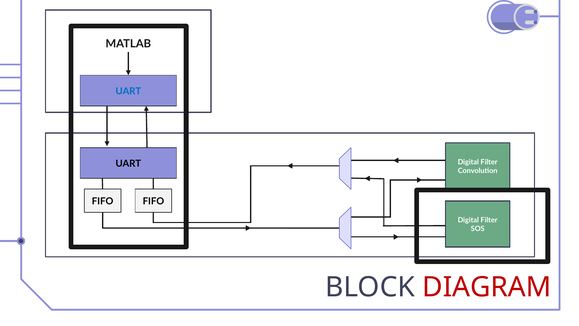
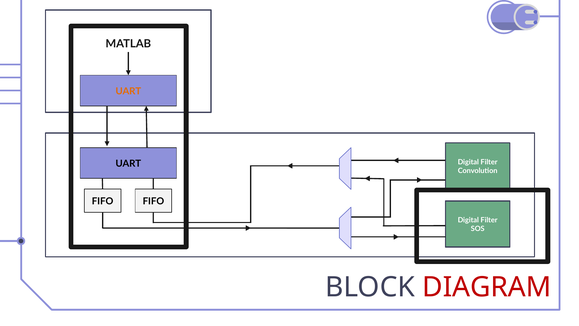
UART colour: blue -> orange (128, 91)
